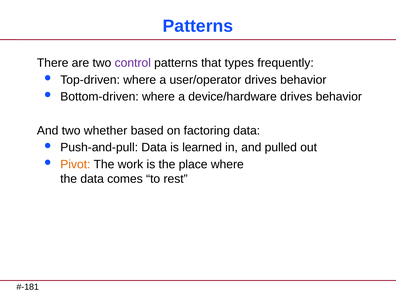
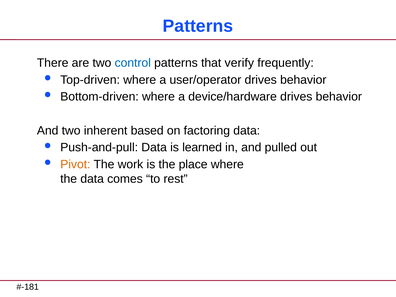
control colour: purple -> blue (133, 63)
types: types -> verify (239, 63)
whether: whether -> inherent (106, 131)
